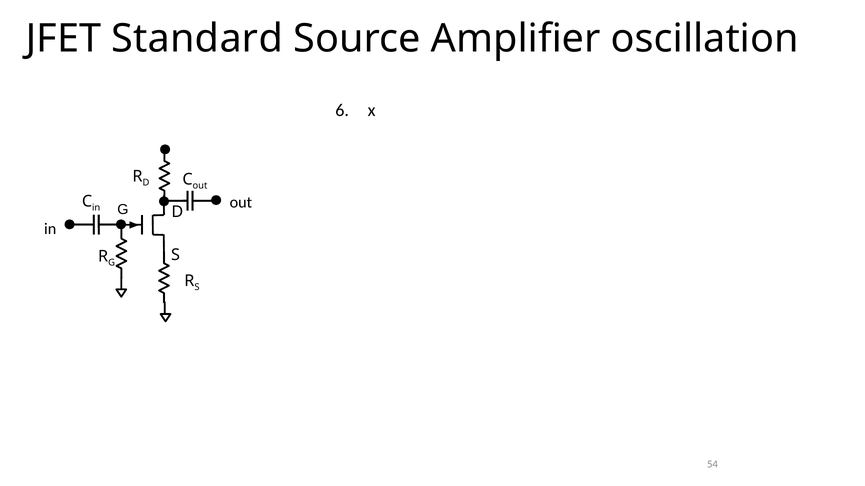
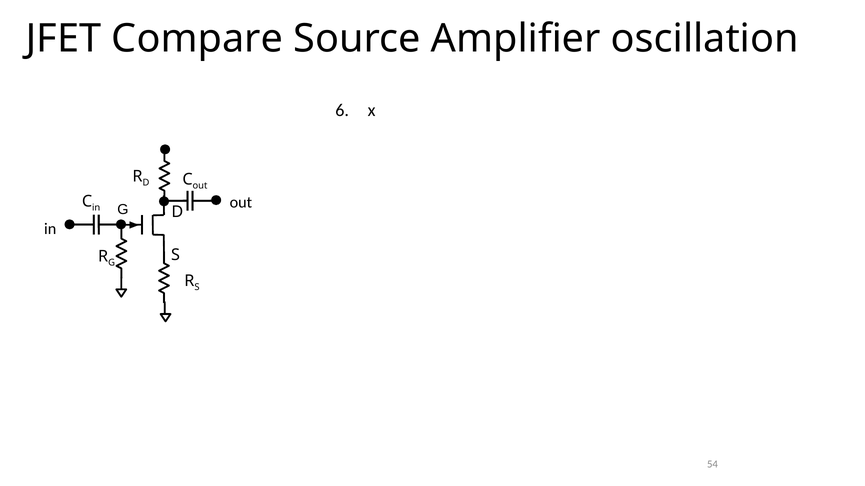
Standard: Standard -> Compare (197, 39)
